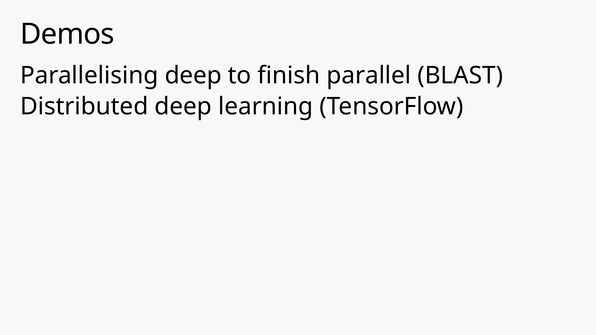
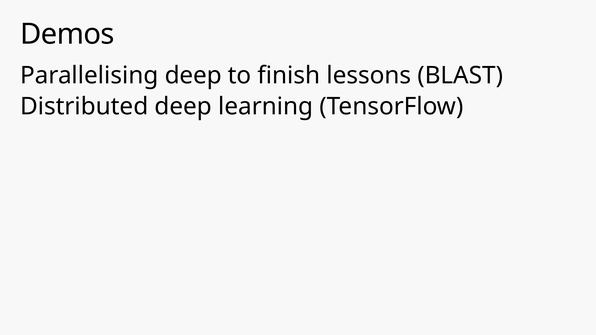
parallel: parallel -> lessons (369, 76)
